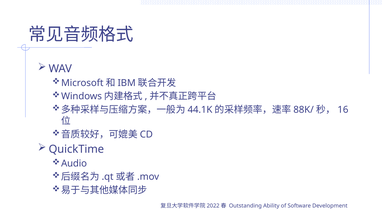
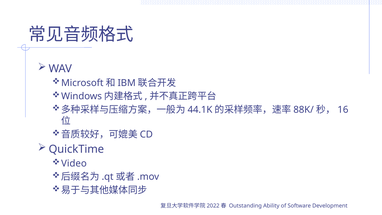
Audio: Audio -> Video (74, 163)
